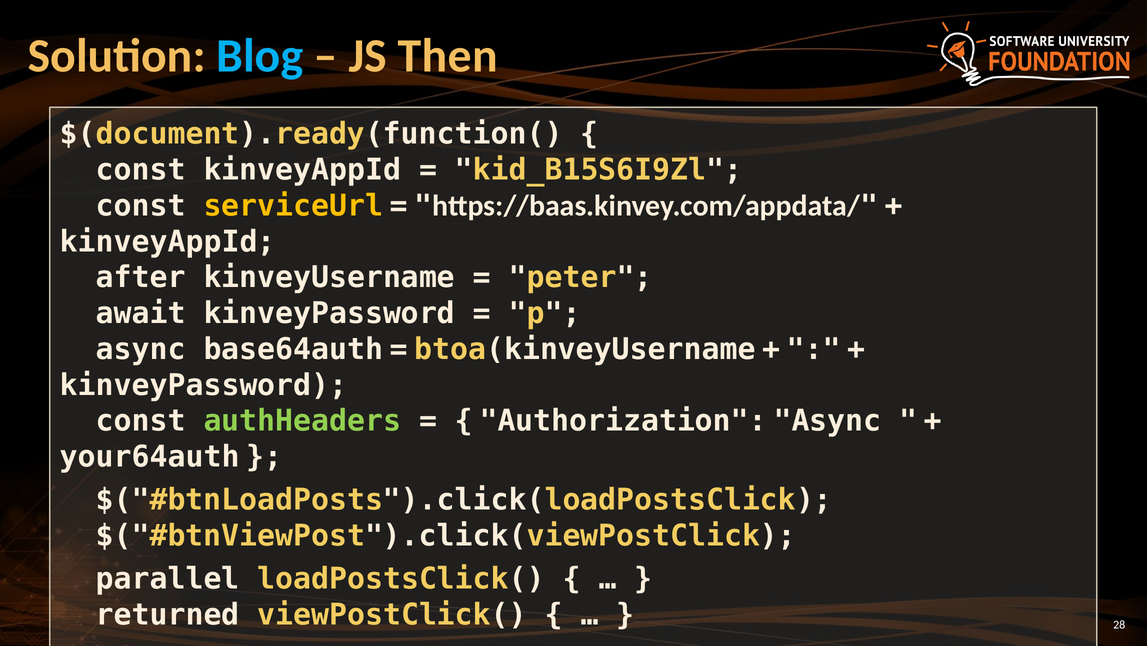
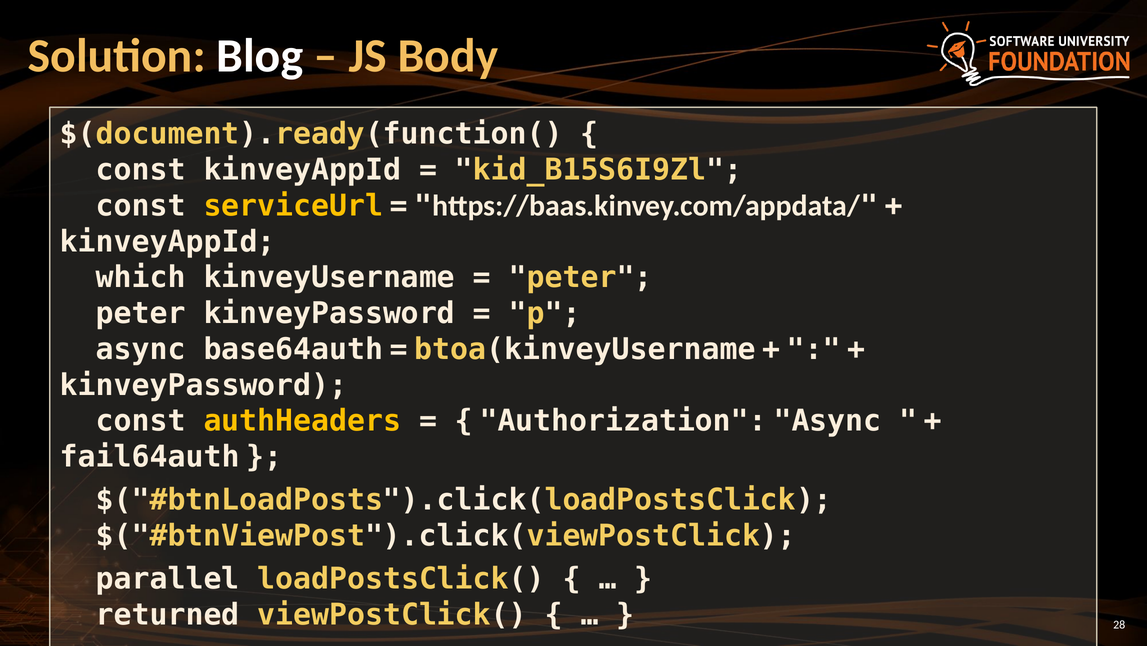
Blog colour: light blue -> white (260, 56)
Then: Then -> Body (448, 56)
after: after -> which (141, 277)
await: await -> peter (141, 313)
authHeaders colour: light green -> yellow (302, 421)
your64auth: your64auth -> fail64auth (150, 457)
